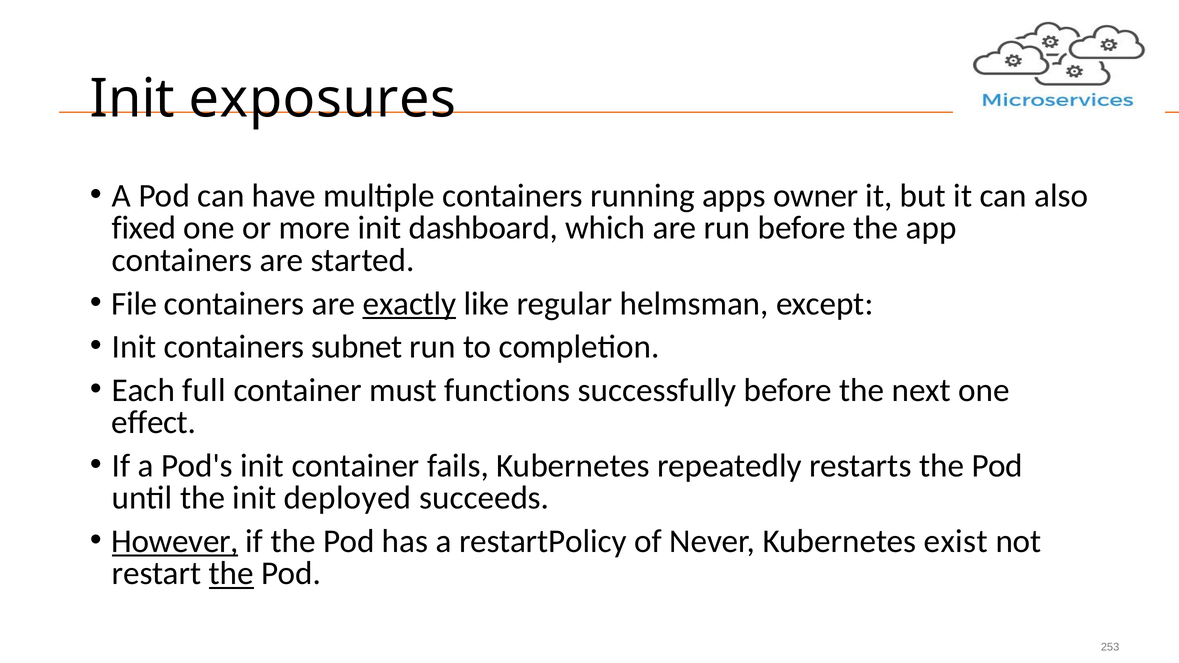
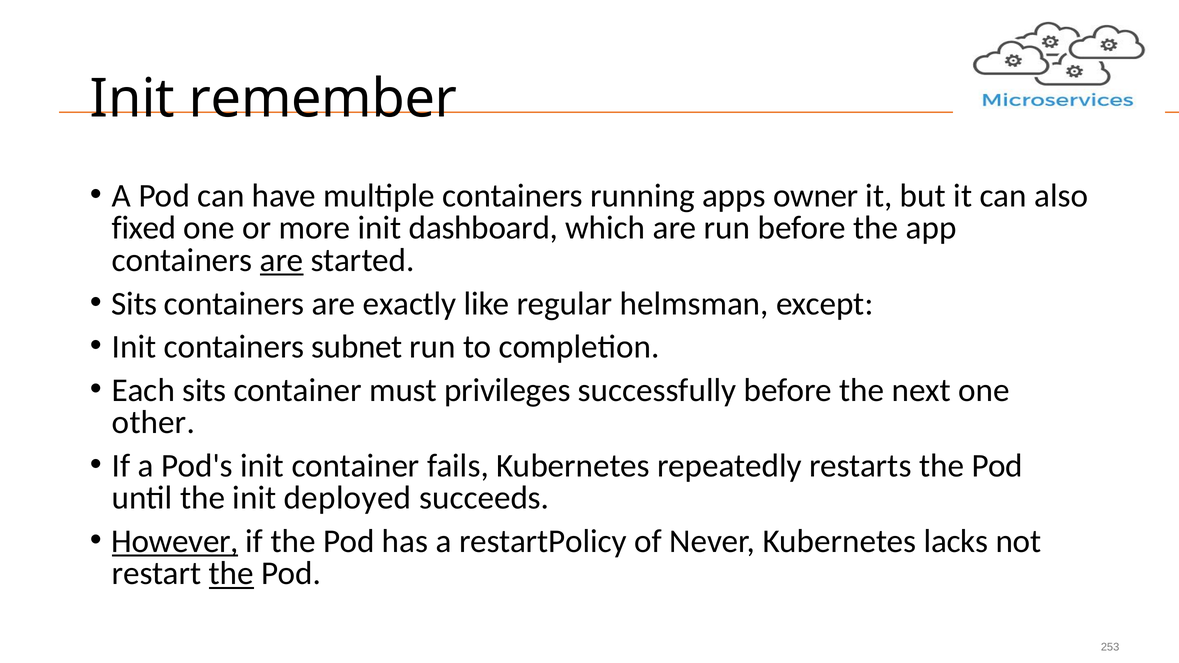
exposures: exposures -> remember (323, 99)
are underline: none -> present (282, 260)
File: File -> Sits (134, 304)
exactly underline: present -> none (409, 304)
Each full: full -> sits (204, 390)
functions: functions -> privileges (507, 390)
effect: effect -> other (153, 423)
exist: exist -> lacks (956, 541)
